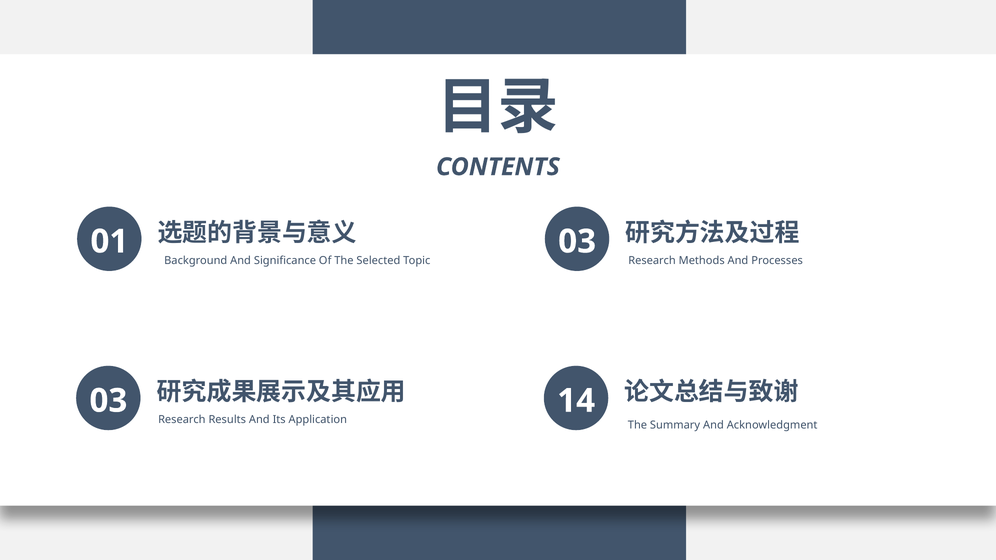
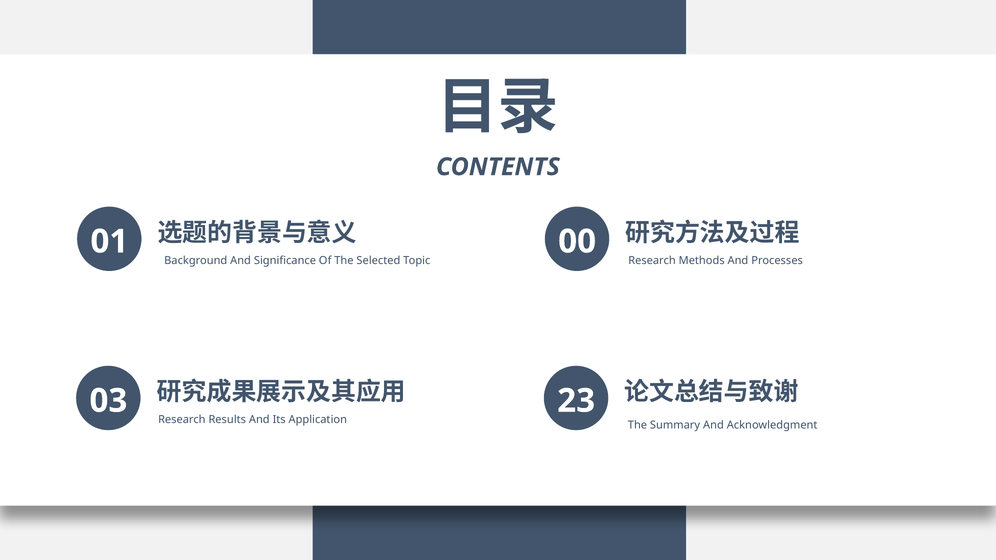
01 03: 03 -> 00 (577, 242)
14: 14 -> 23 (576, 401)
